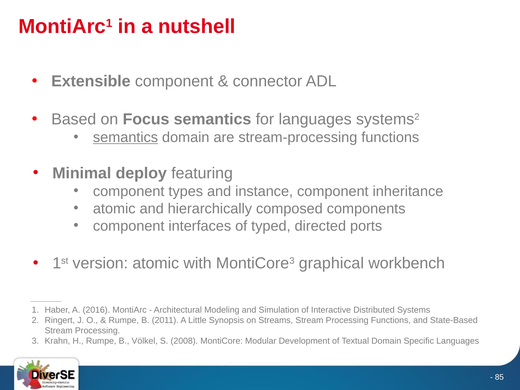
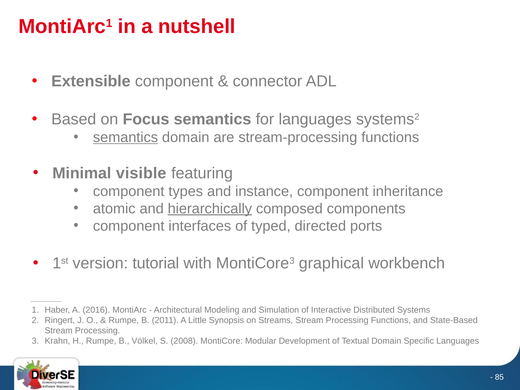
deploy: deploy -> visible (141, 173)
hierarchically underline: none -> present (210, 209)
version atomic: atomic -> tutorial (156, 263)
